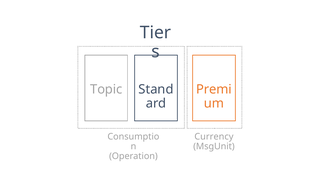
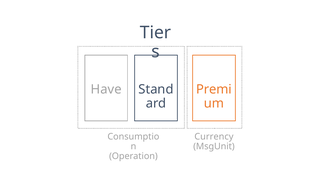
Topic: Topic -> Have (106, 89)
